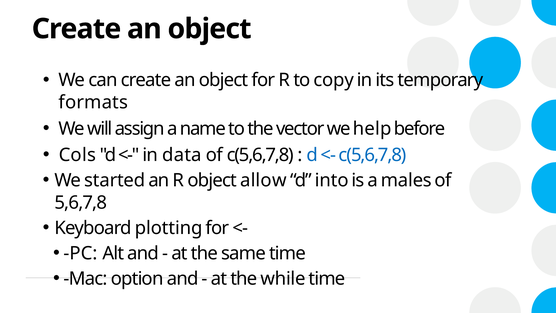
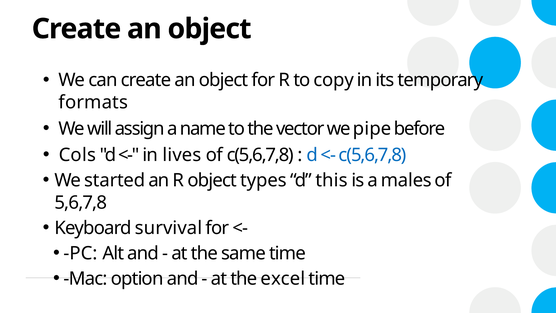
help: help -> pipe (372, 129)
data: data -> lives (182, 155)
allow: allow -> types (263, 180)
into: into -> this (332, 180)
plotting: plotting -> survival (169, 228)
while: while -> excel (283, 279)
